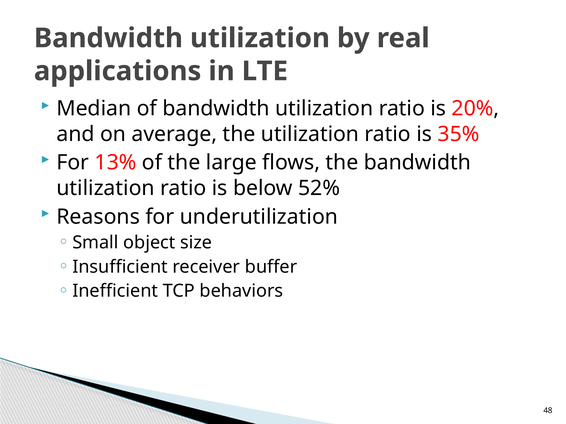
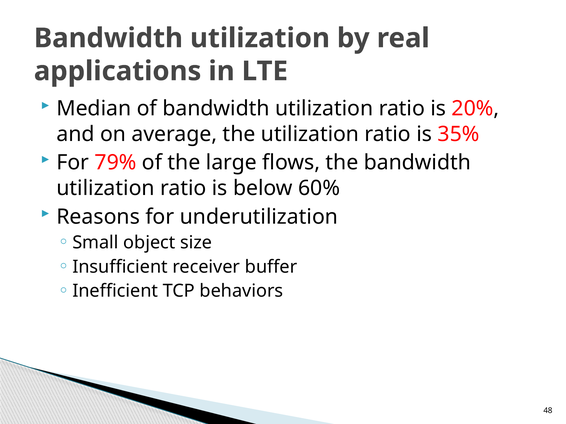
13%: 13% -> 79% (116, 163)
52%: 52% -> 60% (319, 188)
